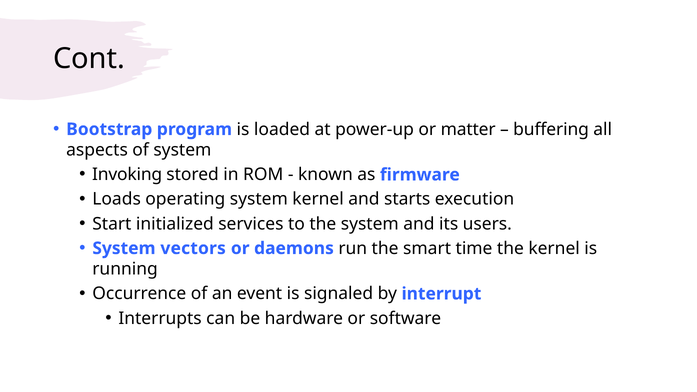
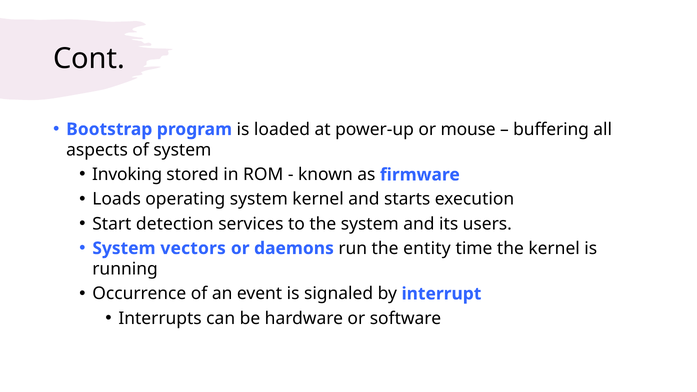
matter: matter -> mouse (468, 129)
initialized: initialized -> detection (175, 224)
smart: smart -> entity (427, 248)
